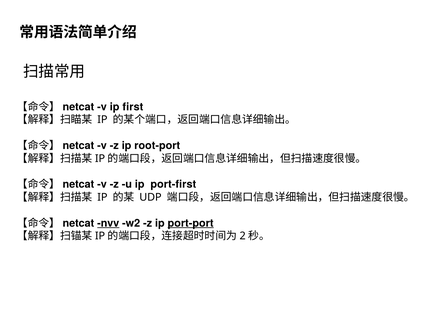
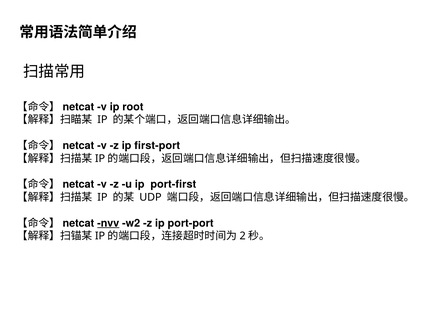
first: first -> root (133, 107)
root-port: root-port -> first-port (157, 146)
port-port underline: present -> none (191, 223)
